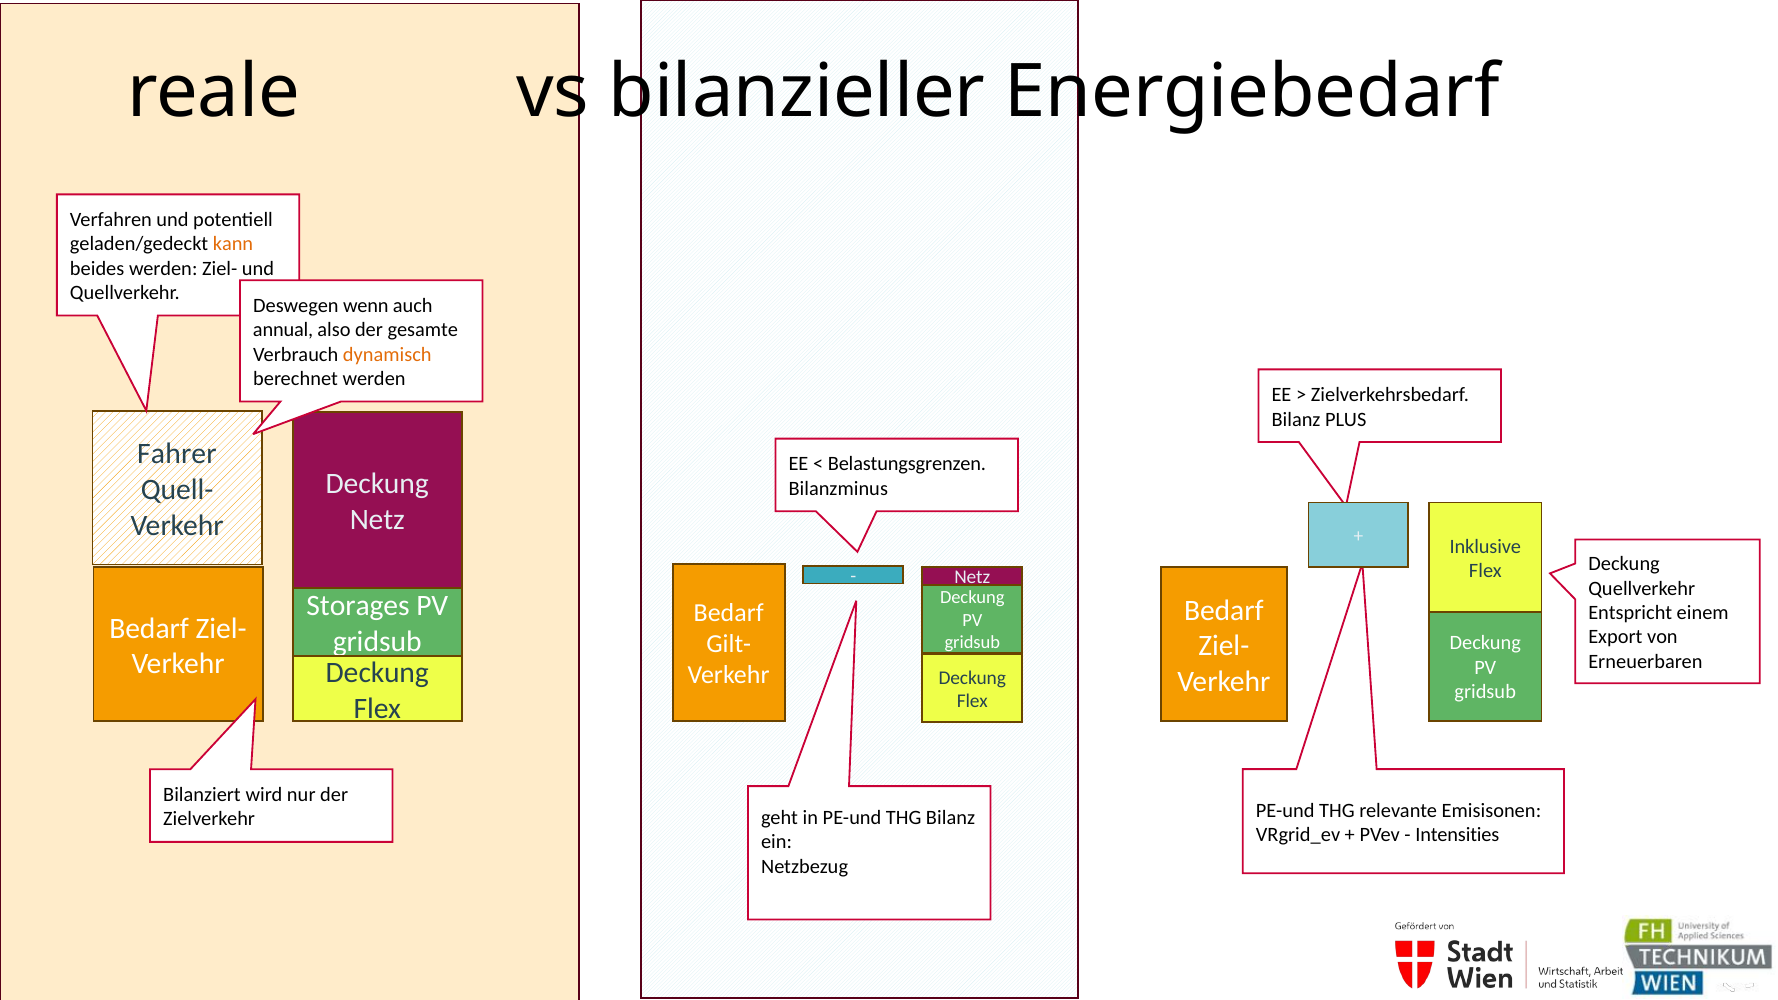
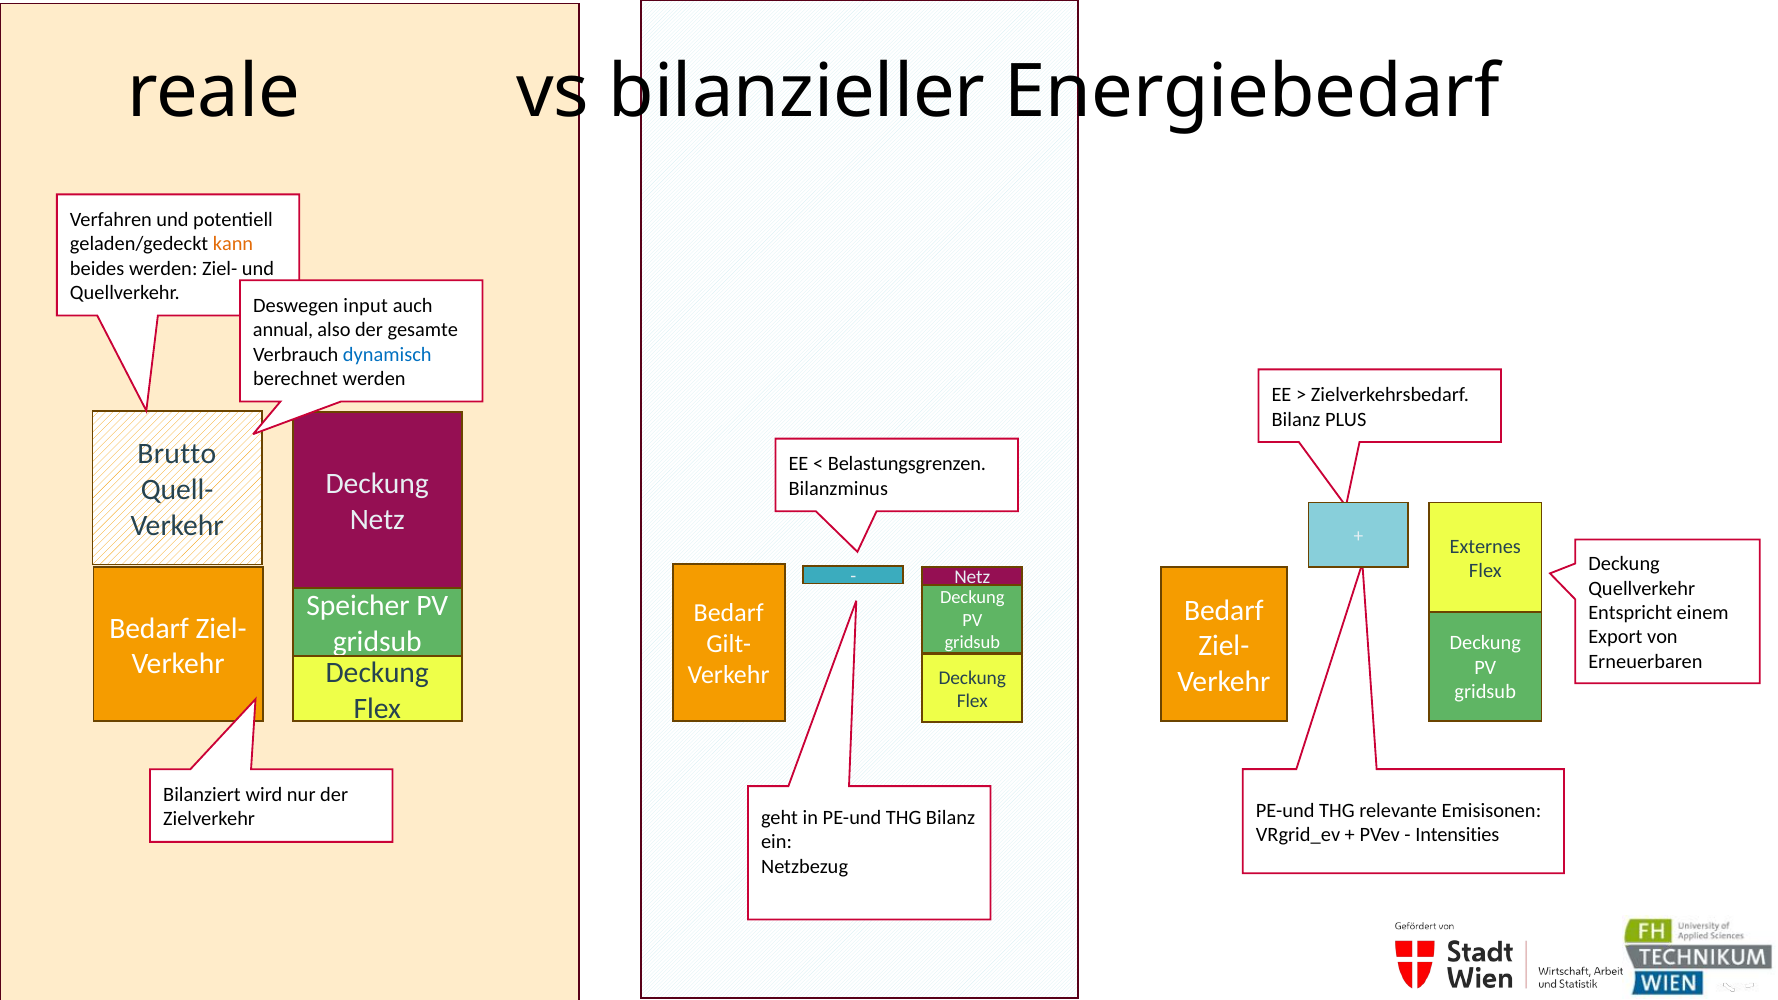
wenn: wenn -> input (366, 306)
dynamisch colour: orange -> blue (387, 355)
Fahrer: Fahrer -> Brutto (177, 454)
Inklusive: Inklusive -> Externes (1485, 547)
Storages: Storages -> Speicher (358, 606)
